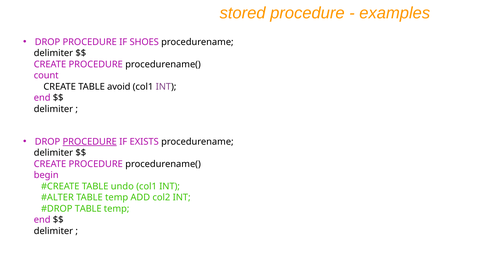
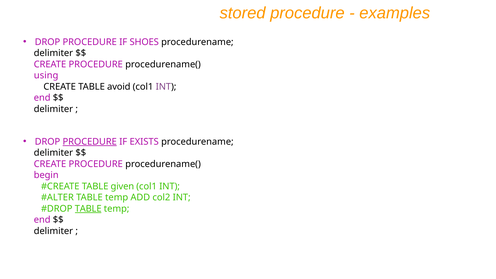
count: count -> using (46, 76)
undo: undo -> given (122, 186)
TABLE underline: none -> present (88, 209)
